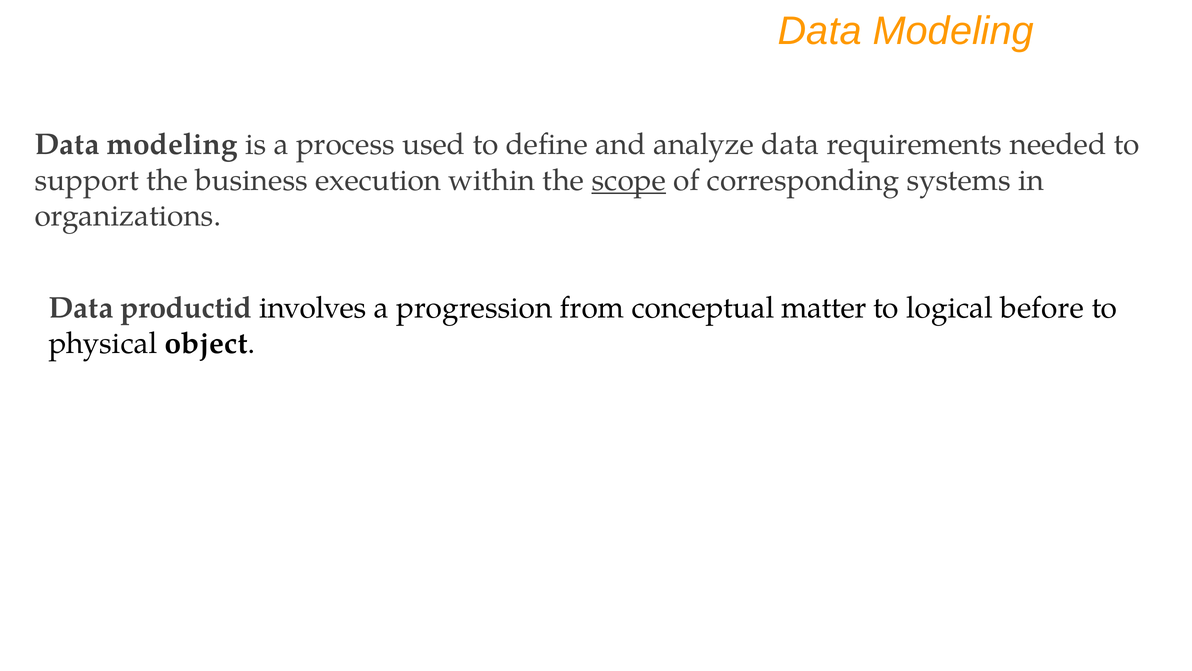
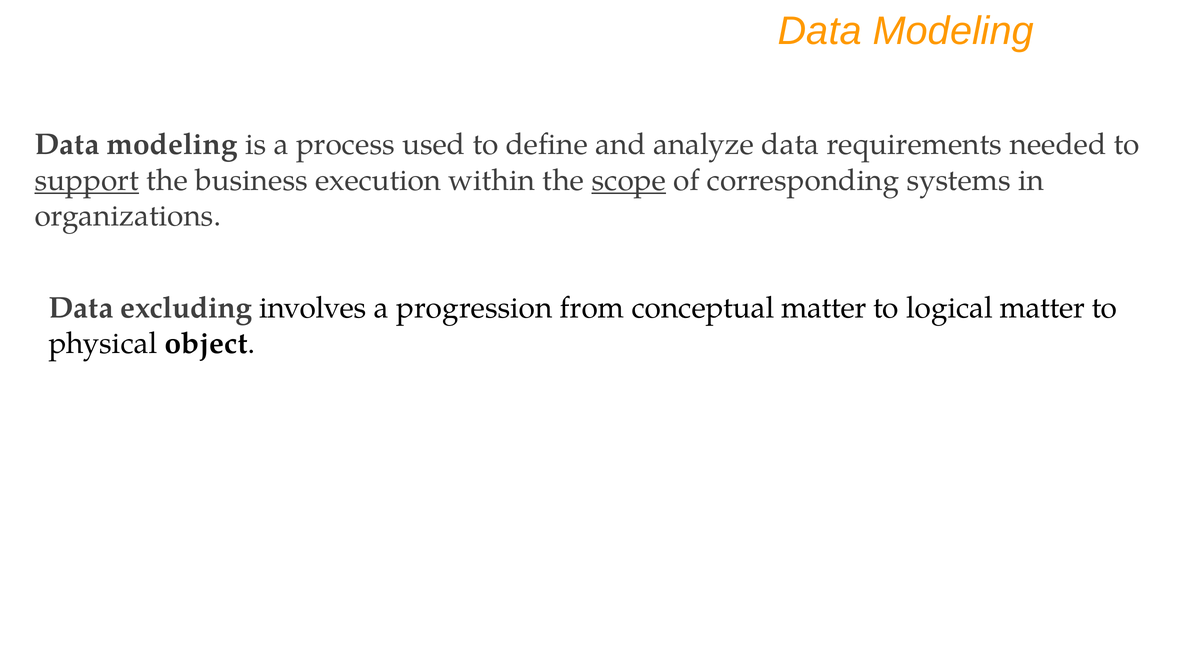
support underline: none -> present (87, 180)
productid: productid -> excluding (186, 307)
logical before: before -> matter (1042, 307)
